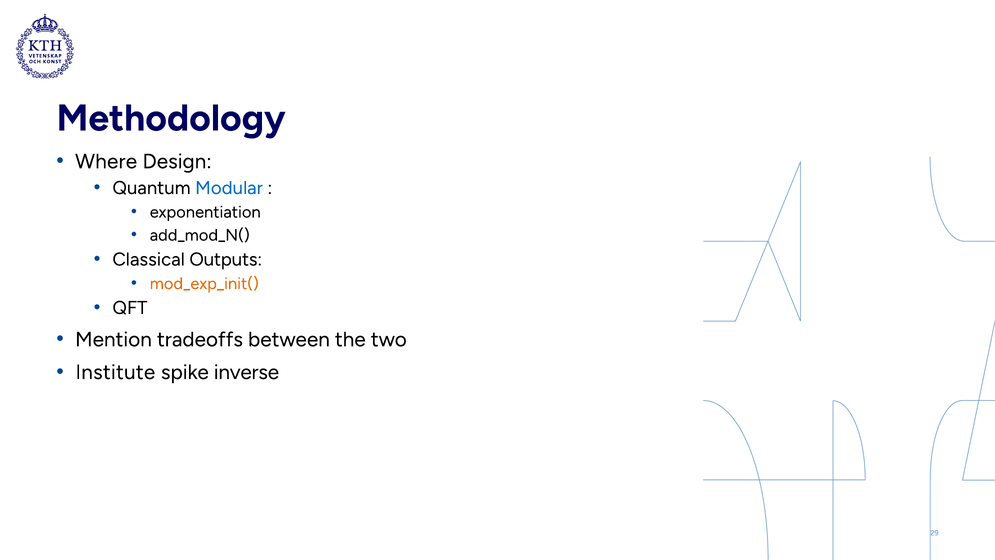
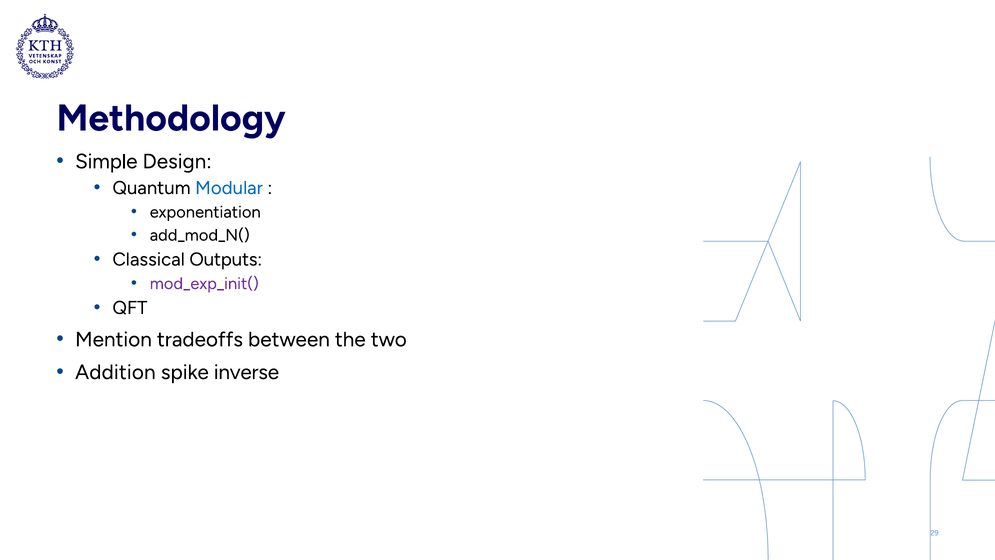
Where: Where -> Simple (106, 161)
mod_exp_init( colour: orange -> purple (204, 283)
Institute: Institute -> Addition (115, 372)
